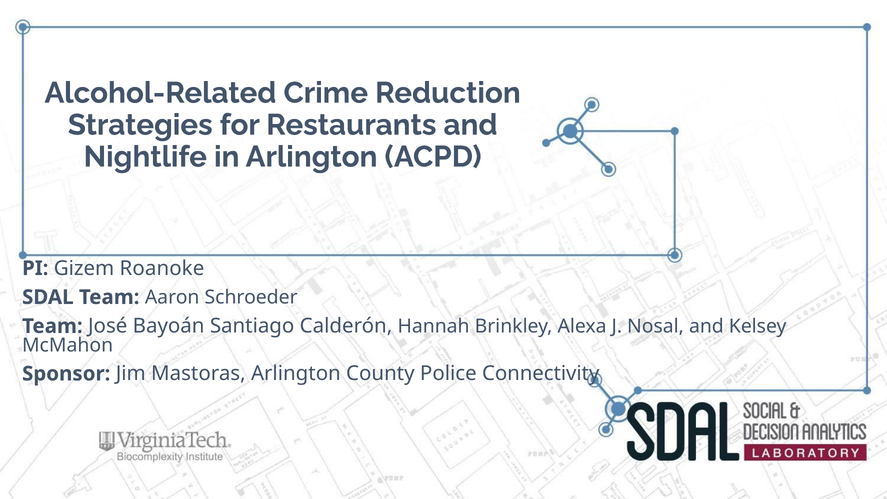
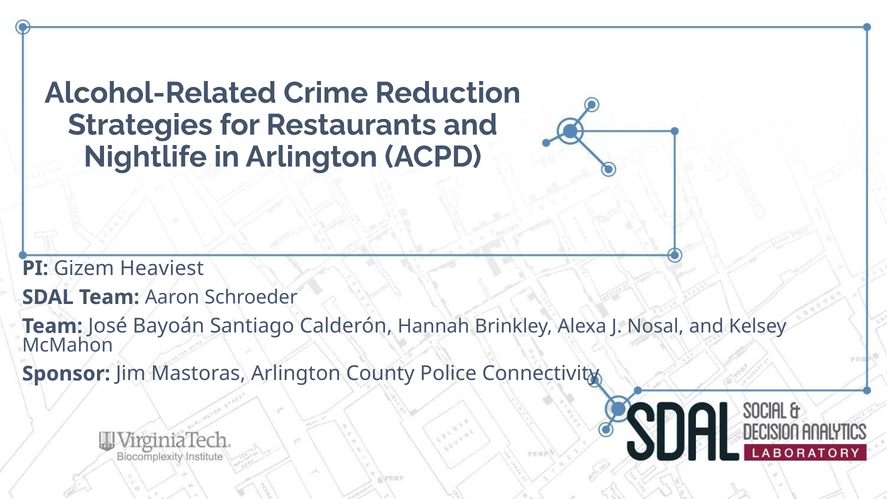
Roanoke: Roanoke -> Heaviest (162, 268)
